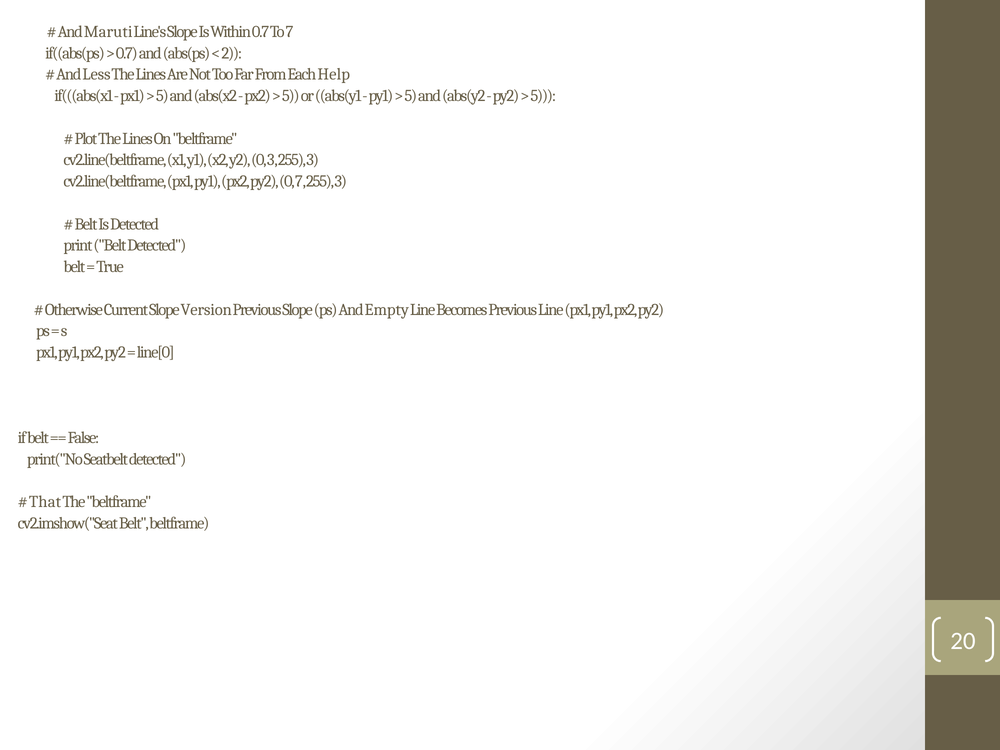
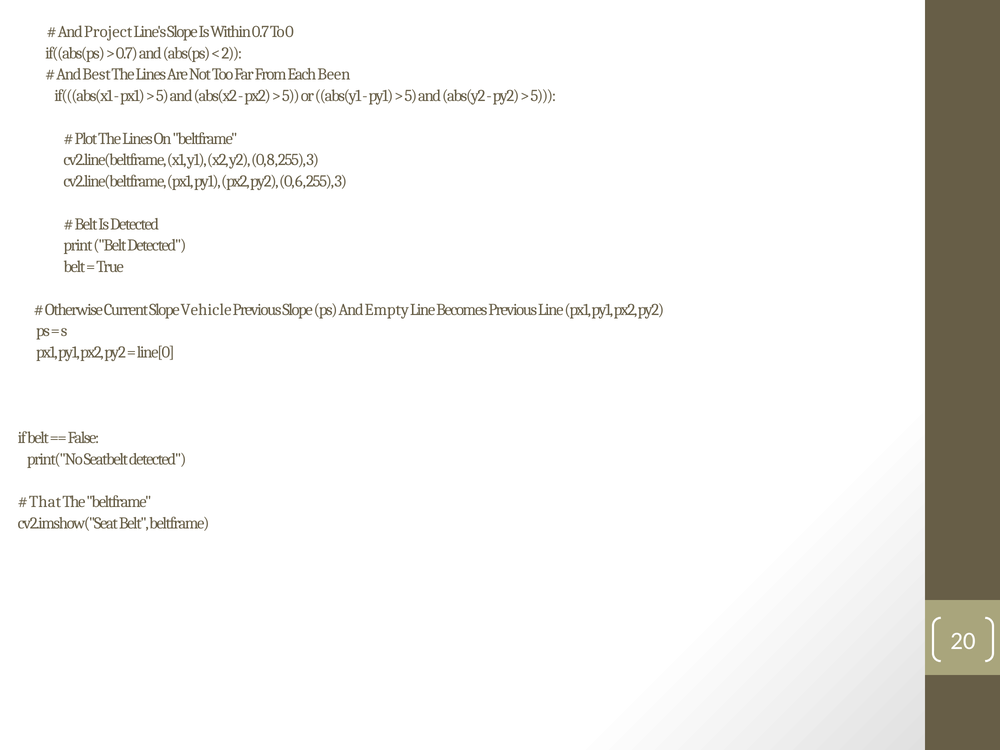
Maruti: Maruti -> Project (108, 32)
To 7: 7 -> 0 (290, 32)
Less: Less -> Best (96, 74)
Help: Help -> Been (334, 74)
0 3: 3 -> 8 (272, 160)
0 7: 7 -> 6 (301, 181)
Version: Version -> Vehicle (206, 310)
